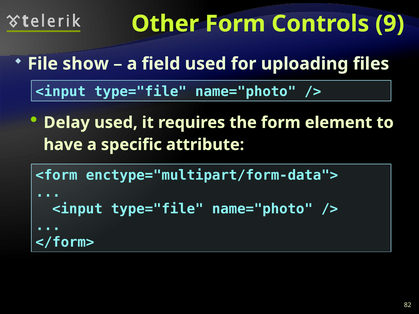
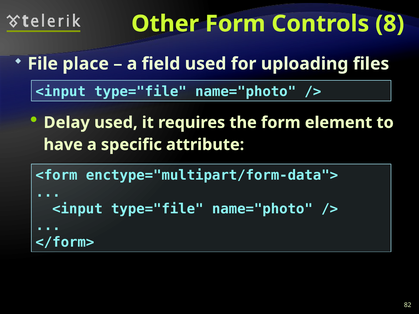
9: 9 -> 8 (390, 24)
show: show -> place (86, 64)
